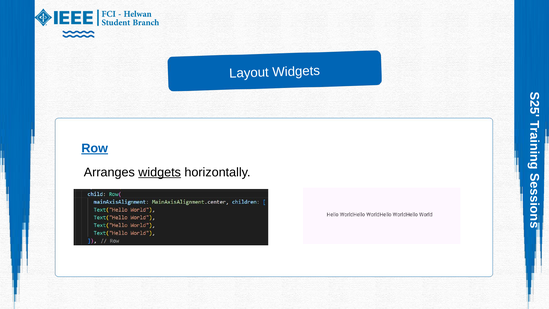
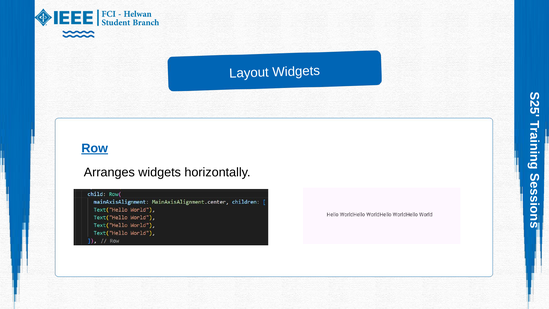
widgets underline: present -> none (160, 172)
